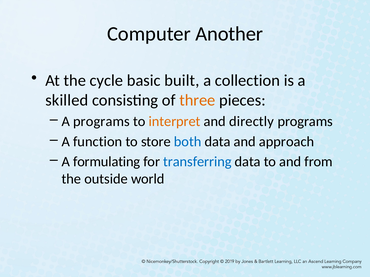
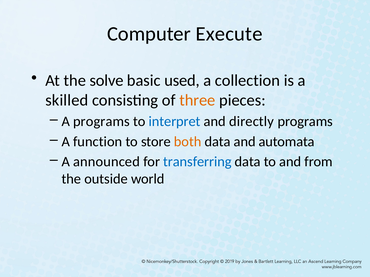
Another: Another -> Execute (229, 34)
cycle: cycle -> solve (107, 81)
built: built -> used (182, 81)
interpret colour: orange -> blue (175, 122)
both colour: blue -> orange (188, 142)
approach: approach -> automata (287, 142)
formulating: formulating -> announced (107, 162)
